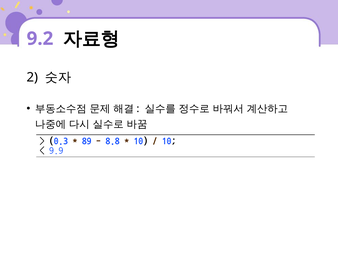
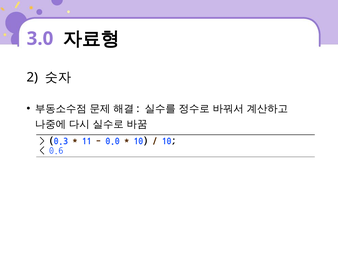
9.2: 9.2 -> 3.0 (40, 39)
89: 89 -> 11 (87, 141)
8.8: 8.8 -> 0.0 (113, 141)
9.9: 9.9 -> 0.6 (56, 151)
